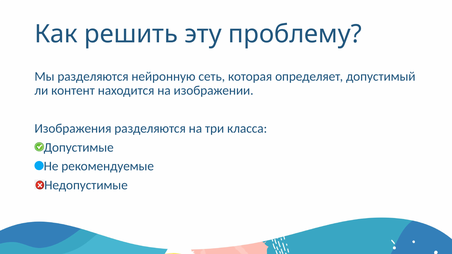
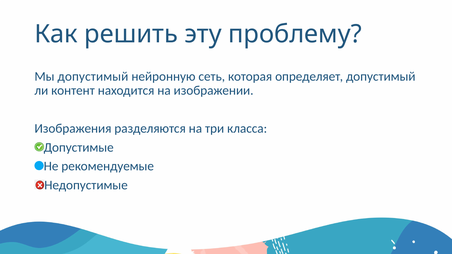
Мы разделяются: разделяются -> допустимый (93, 76)
